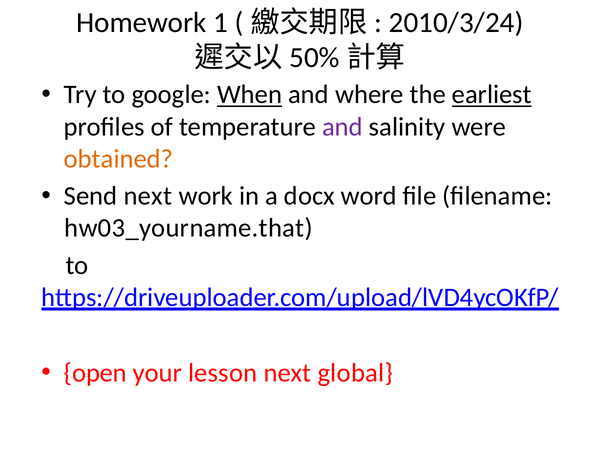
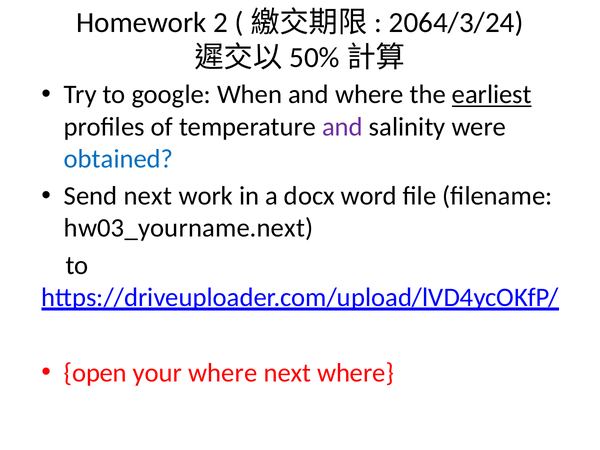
1: 1 -> 2 (221, 23)
2010/3/24: 2010/3/24 -> 2064/3/24 (456, 23)
When underline: present -> none (250, 95)
obtained colour: orange -> blue (118, 159)
hw03_yourname.that: hw03_yourname.that -> hw03_yourname.next (189, 228)
your lesson: lesson -> where (223, 373)
next global: global -> where (355, 373)
